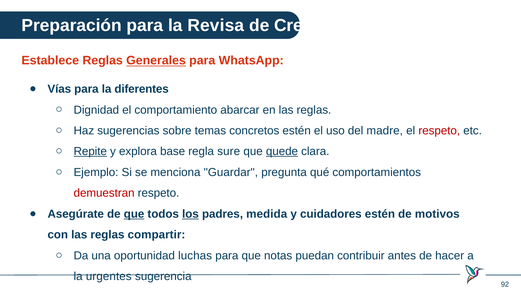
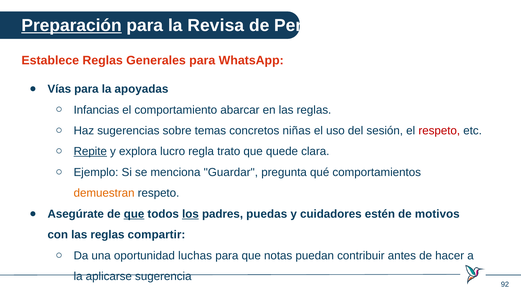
Preparación underline: none -> present (72, 25)
Creo: Creo -> Pero (293, 25)
Generales underline: present -> none (156, 61)
diferentes: diferentes -> apoyadas (141, 89)
Dignidad: Dignidad -> Infancias (96, 110)
concretos estén: estén -> niñas (297, 131)
madre: madre -> sesión (385, 131)
base: base -> lucro (173, 152)
sure: sure -> trato (229, 152)
quede underline: present -> none (282, 152)
demuestran colour: red -> orange (104, 193)
medida: medida -> puedas (267, 214)
urgentes: urgentes -> aplicarse (109, 276)
